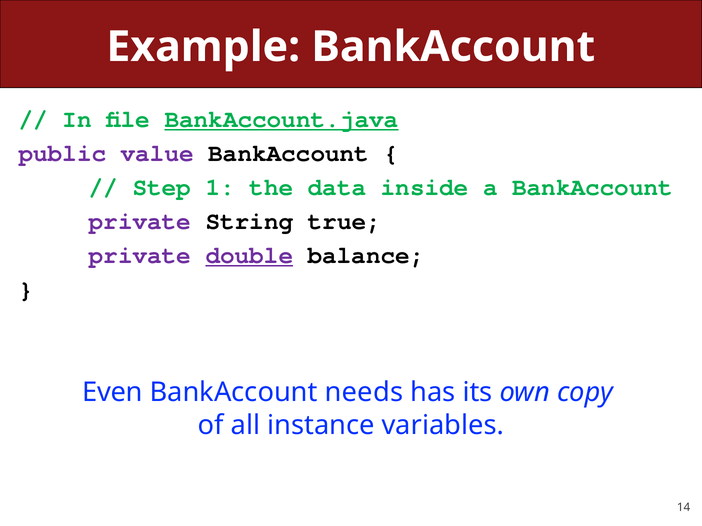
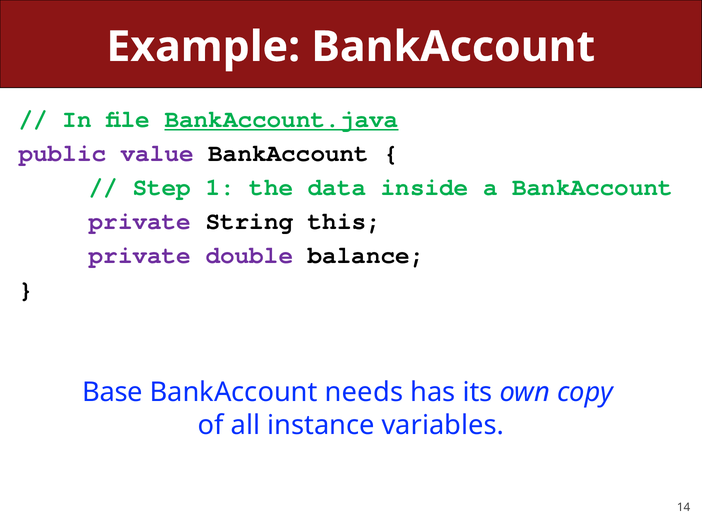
true: true -> this (344, 222)
double underline: present -> none (249, 256)
Even: Even -> Base (113, 393)
